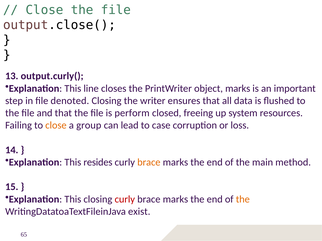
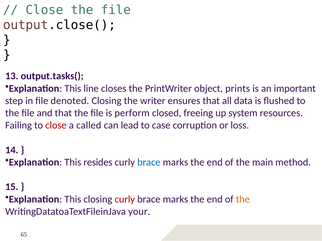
output.curly(: output.curly( -> output.tasks( (52, 76)
object marks: marks -> prints (238, 89)
close colour: orange -> red (56, 126)
group: group -> called (89, 126)
brace colour: orange -> blue (149, 163)
exist: exist -> your (139, 212)
